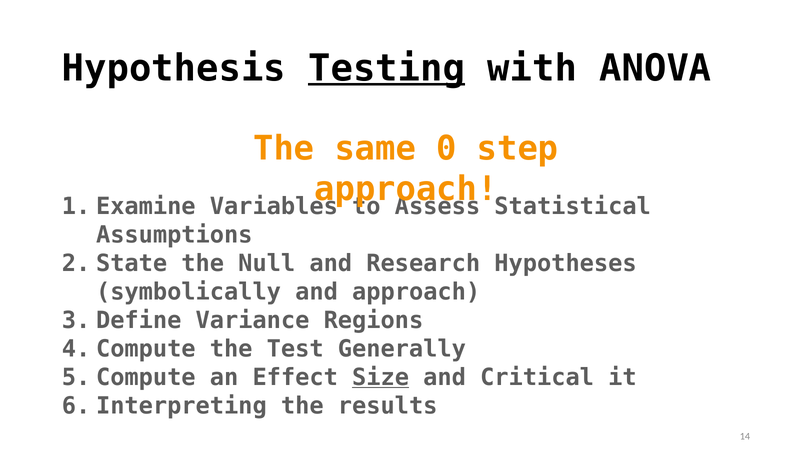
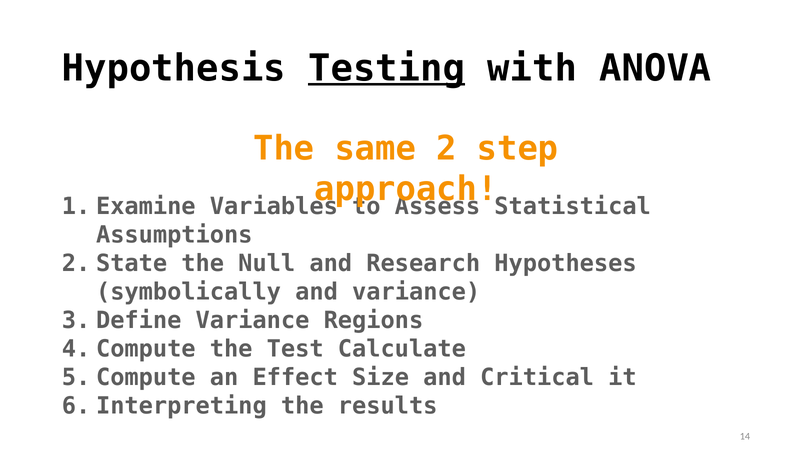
0: 0 -> 2 (446, 149)
and approach: approach -> variance (416, 292)
Generally: Generally -> Calculate (402, 349)
Size underline: present -> none (381, 377)
